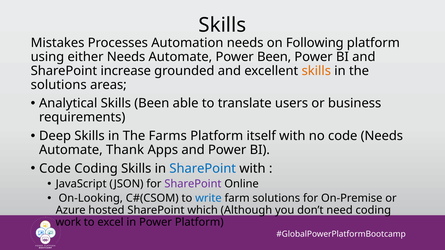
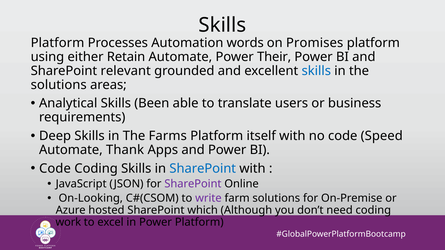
Mistakes: Mistakes -> Platform (57, 43)
Automation needs: needs -> words (245, 43)
Following: Following -> Promises (315, 43)
either Needs: Needs -> Retain (126, 57)
Power Been: Been -> Their (274, 57)
increase: increase -> relevant (126, 71)
skills colour: orange -> blue (316, 71)
code Needs: Needs -> Speed (382, 136)
write colour: blue -> purple (208, 198)
